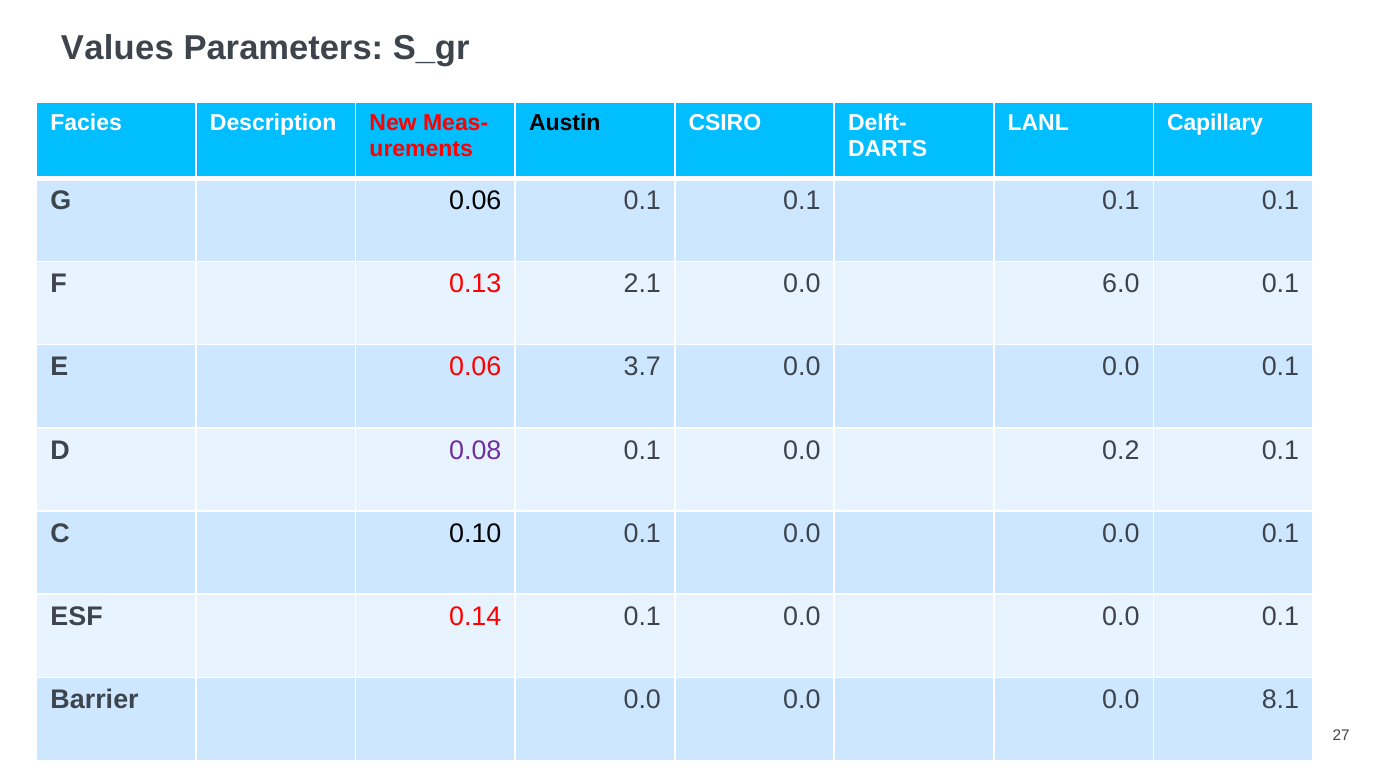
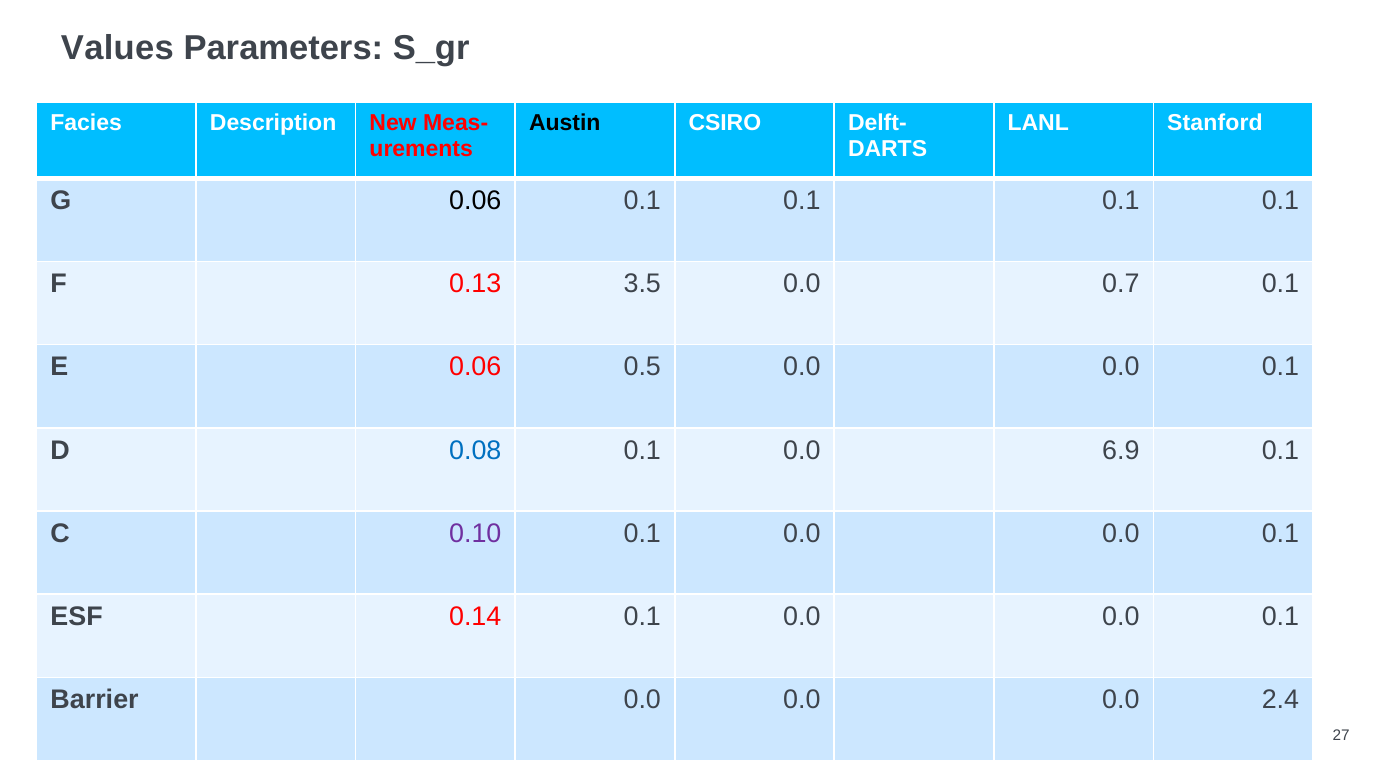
Capillary: Capillary -> Stanford (1215, 123)
2.1: 2.1 -> 3.5 (642, 284)
6.0: 6.0 -> 0.7 (1121, 284)
3.7: 3.7 -> 0.5 (642, 367)
0.08 colour: purple -> blue (475, 451)
0.2: 0.2 -> 6.9 (1121, 451)
0.10 colour: black -> purple (475, 534)
8.1: 8.1 -> 2.4 (1280, 700)
